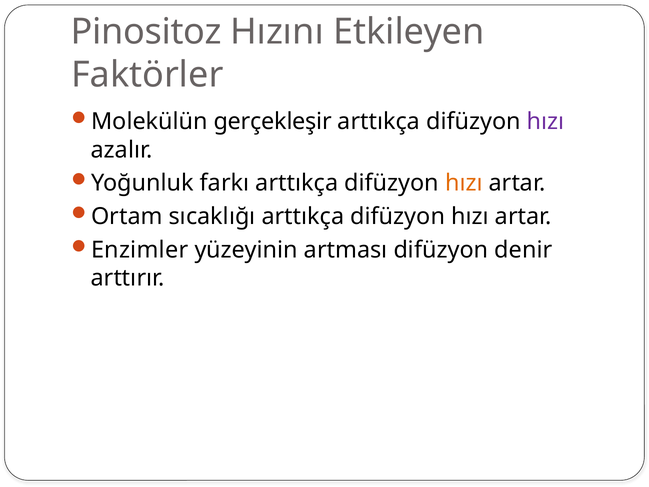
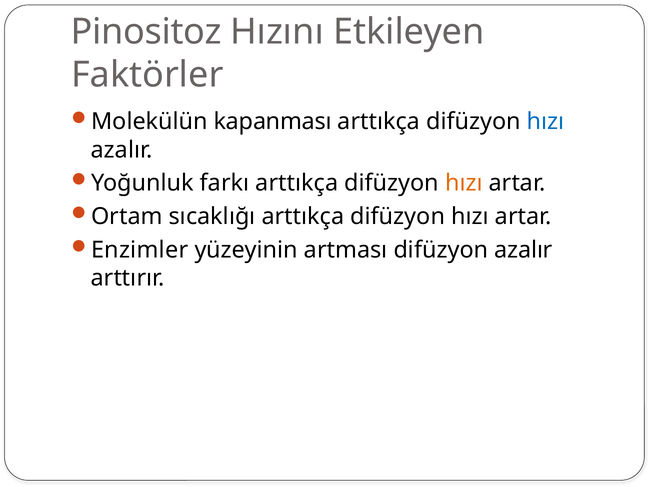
gerçekleşir: gerçekleşir -> kapanması (273, 122)
hızı colour: purple -> blue (546, 122)
difüzyon denir: denir -> azalır (523, 250)
